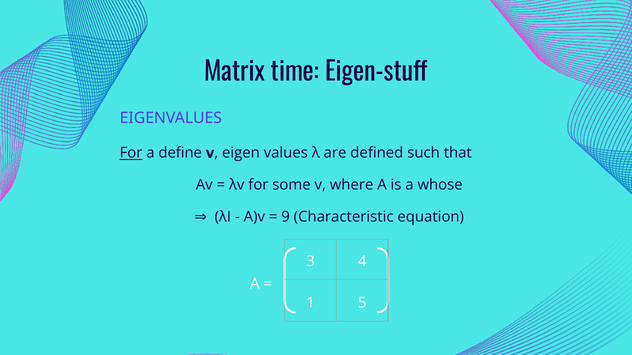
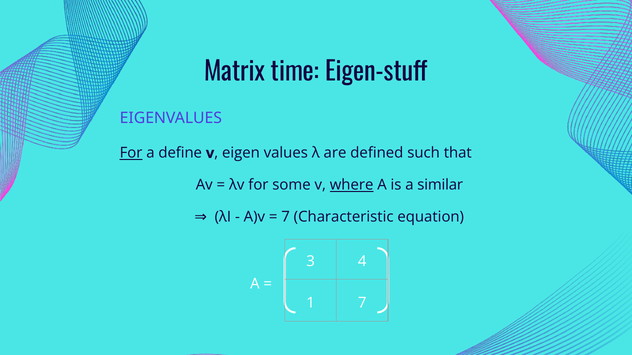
where underline: none -> present (352, 185)
whose: whose -> similar (440, 185)
9: 9 -> 7 (286, 217)
1 5: 5 -> 7 (362, 303)
